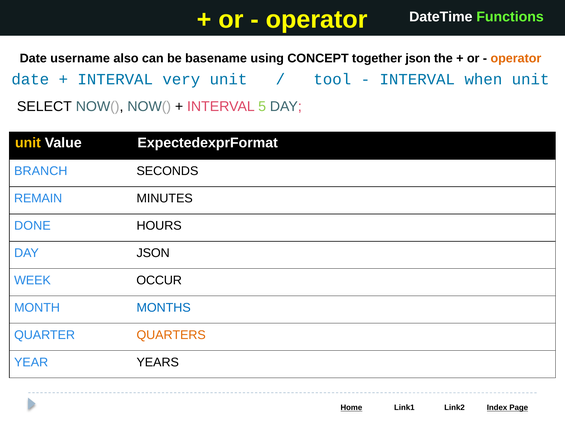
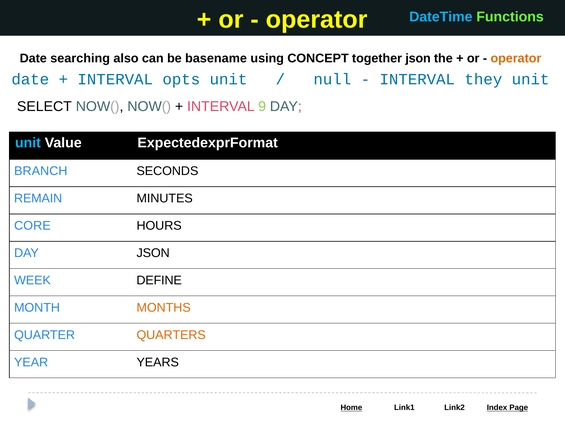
DateTime colour: white -> light blue (441, 17)
username: username -> searching (80, 58)
very: very -> opts (181, 79)
tool: tool -> null (332, 79)
when: when -> they (483, 79)
5: 5 -> 9 (262, 106)
unit colour: yellow -> light blue (28, 143)
DONE: DONE -> CORE (32, 226)
OCCUR: OCCUR -> DEFINE (159, 280)
MONTHS colour: blue -> orange (164, 308)
